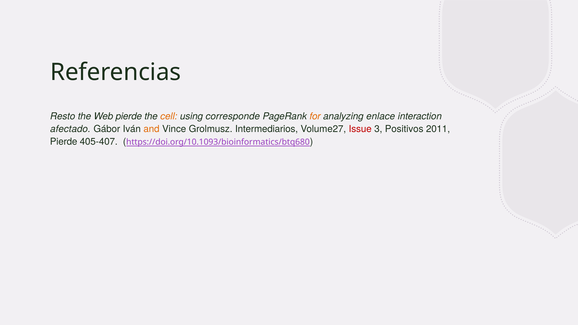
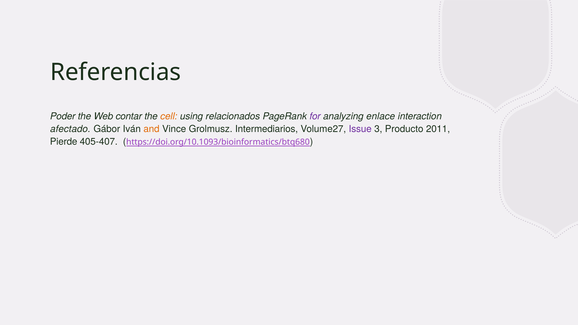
Resto: Resto -> Poder (63, 116)
Web pierde: pierde -> contar (129, 116)
corresponde: corresponde -> relacionados (233, 116)
for colour: orange -> purple (315, 116)
Issue colour: red -> purple (360, 129)
Positivos: Positivos -> Producto (404, 129)
